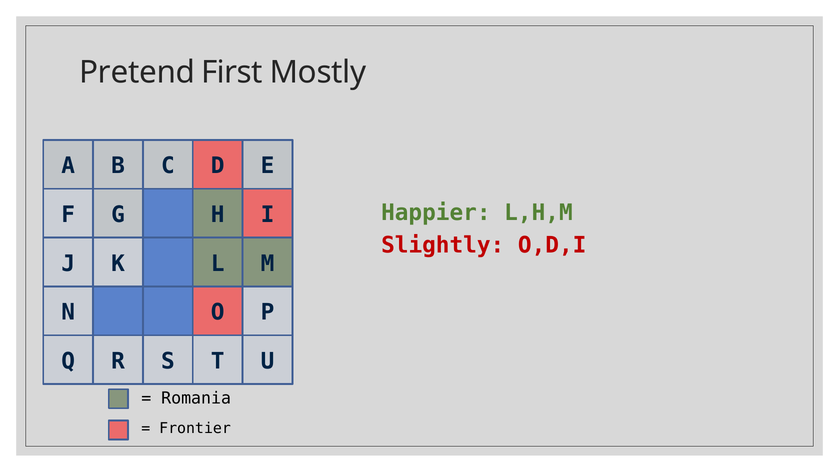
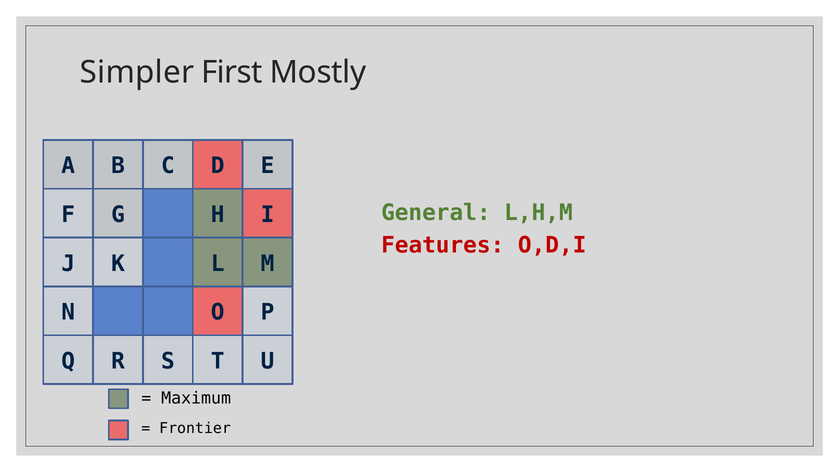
Pretend: Pretend -> Simpler (137, 72)
Happier: Happier -> General (436, 213)
Slightly: Slightly -> Features (443, 245)
Romania: Romania -> Maximum (196, 398)
